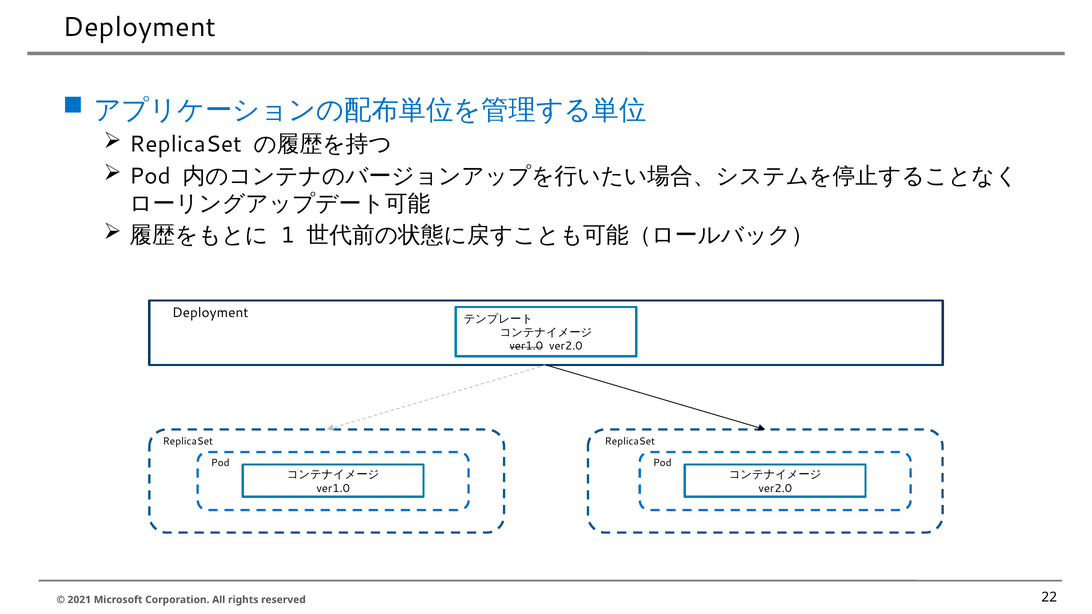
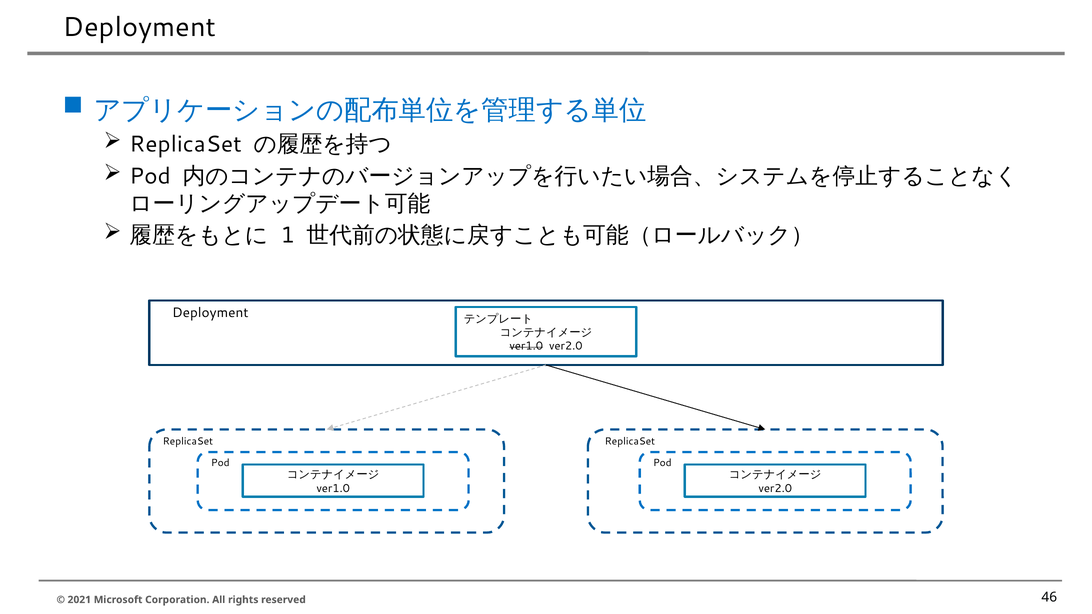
22: 22 -> 46 (1049, 598)
